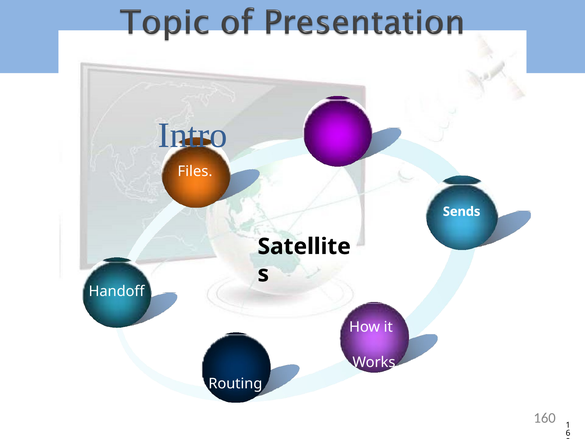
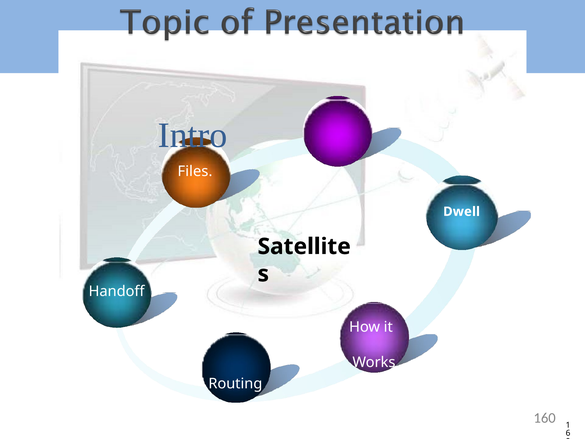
Sends: Sends -> Dwell (461, 211)
